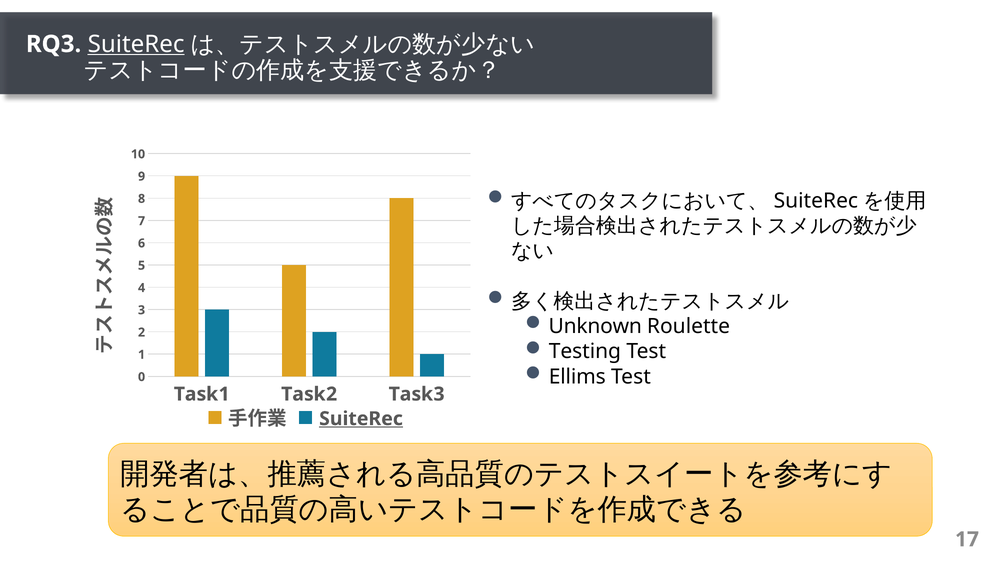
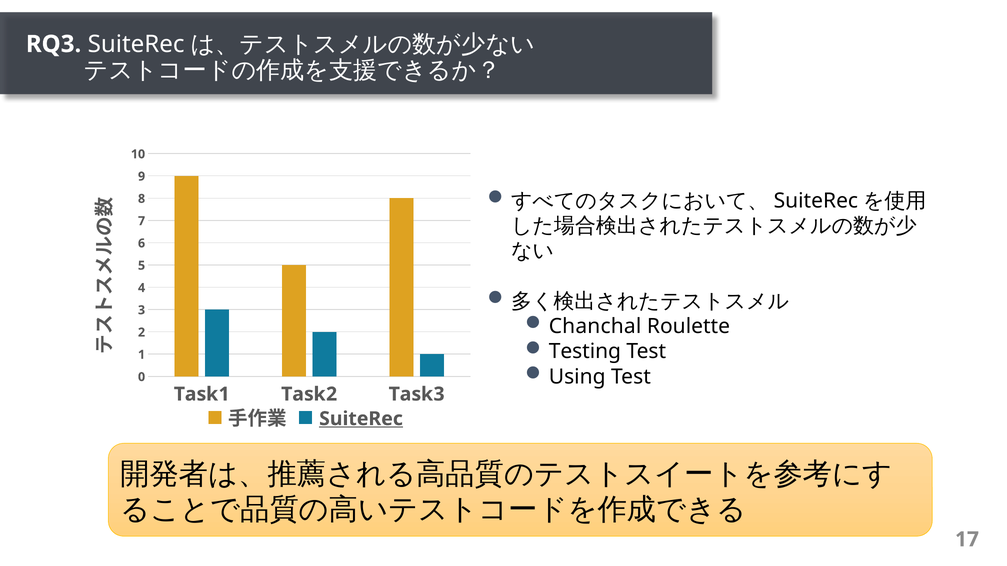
SuiteRec underline: present -> none (136, 44)
Unknown: Unknown -> Chanchal (595, 327)
Ellims: Ellims -> Using (577, 377)
